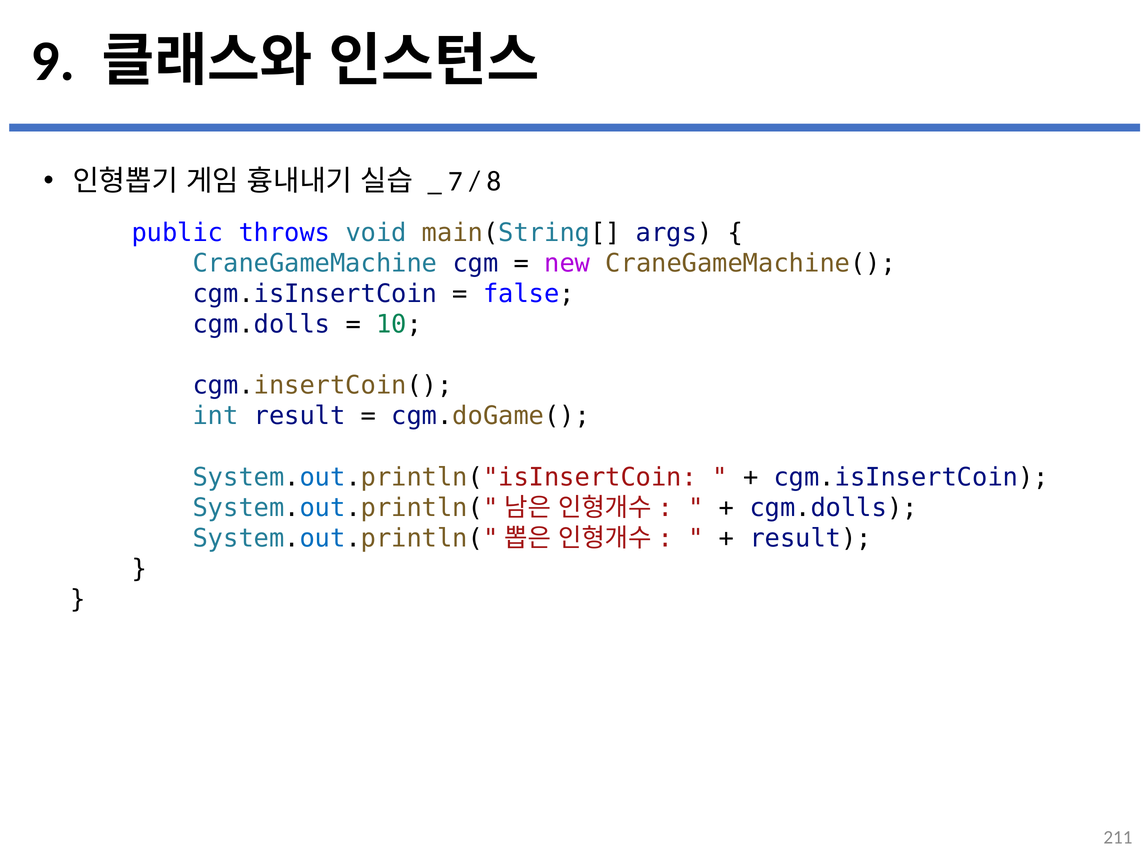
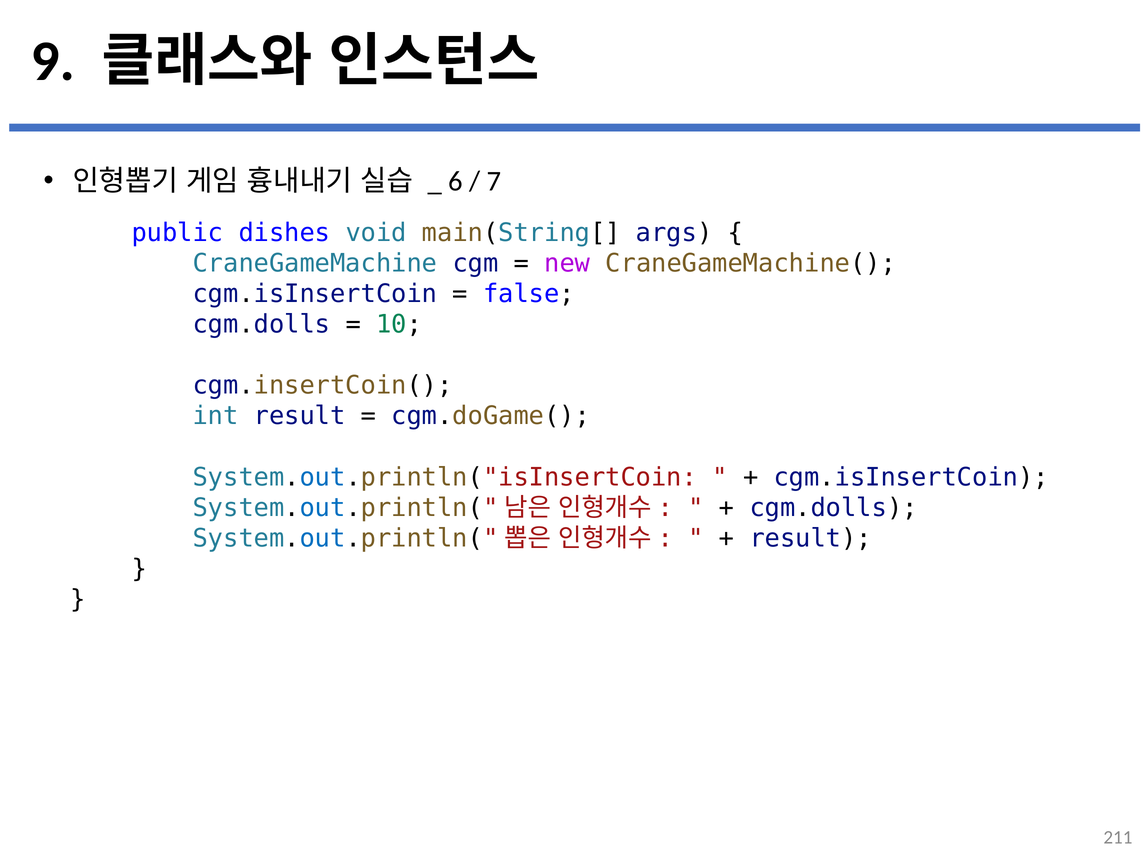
7: 7 -> 6 (456, 181)
8: 8 -> 7 (494, 181)
throws: throws -> dishes (284, 232)
